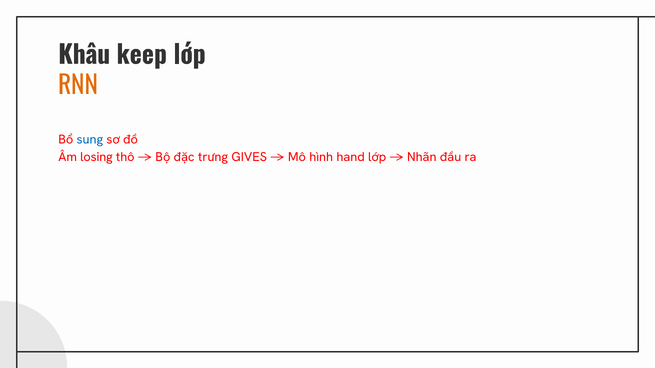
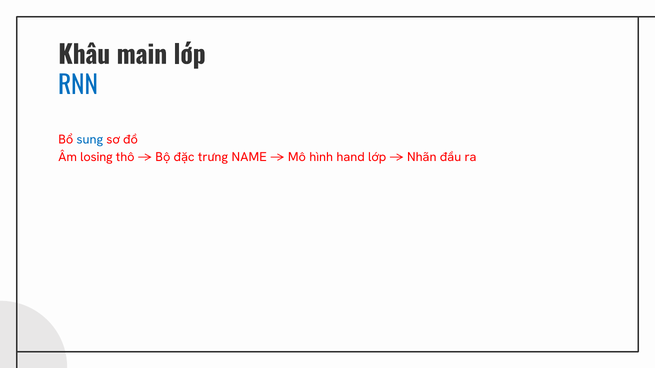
keep: keep -> main (142, 55)
RNN colour: orange -> blue (78, 86)
GIVES: GIVES -> NAME (249, 157)
